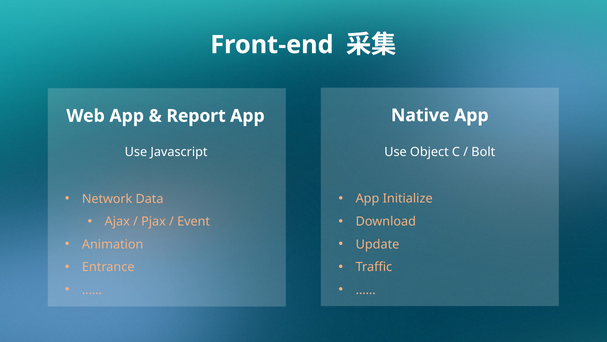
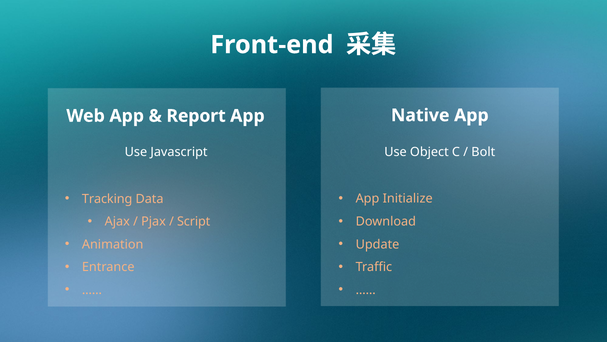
Network: Network -> Tracking (107, 198)
Event: Event -> Script (194, 221)
